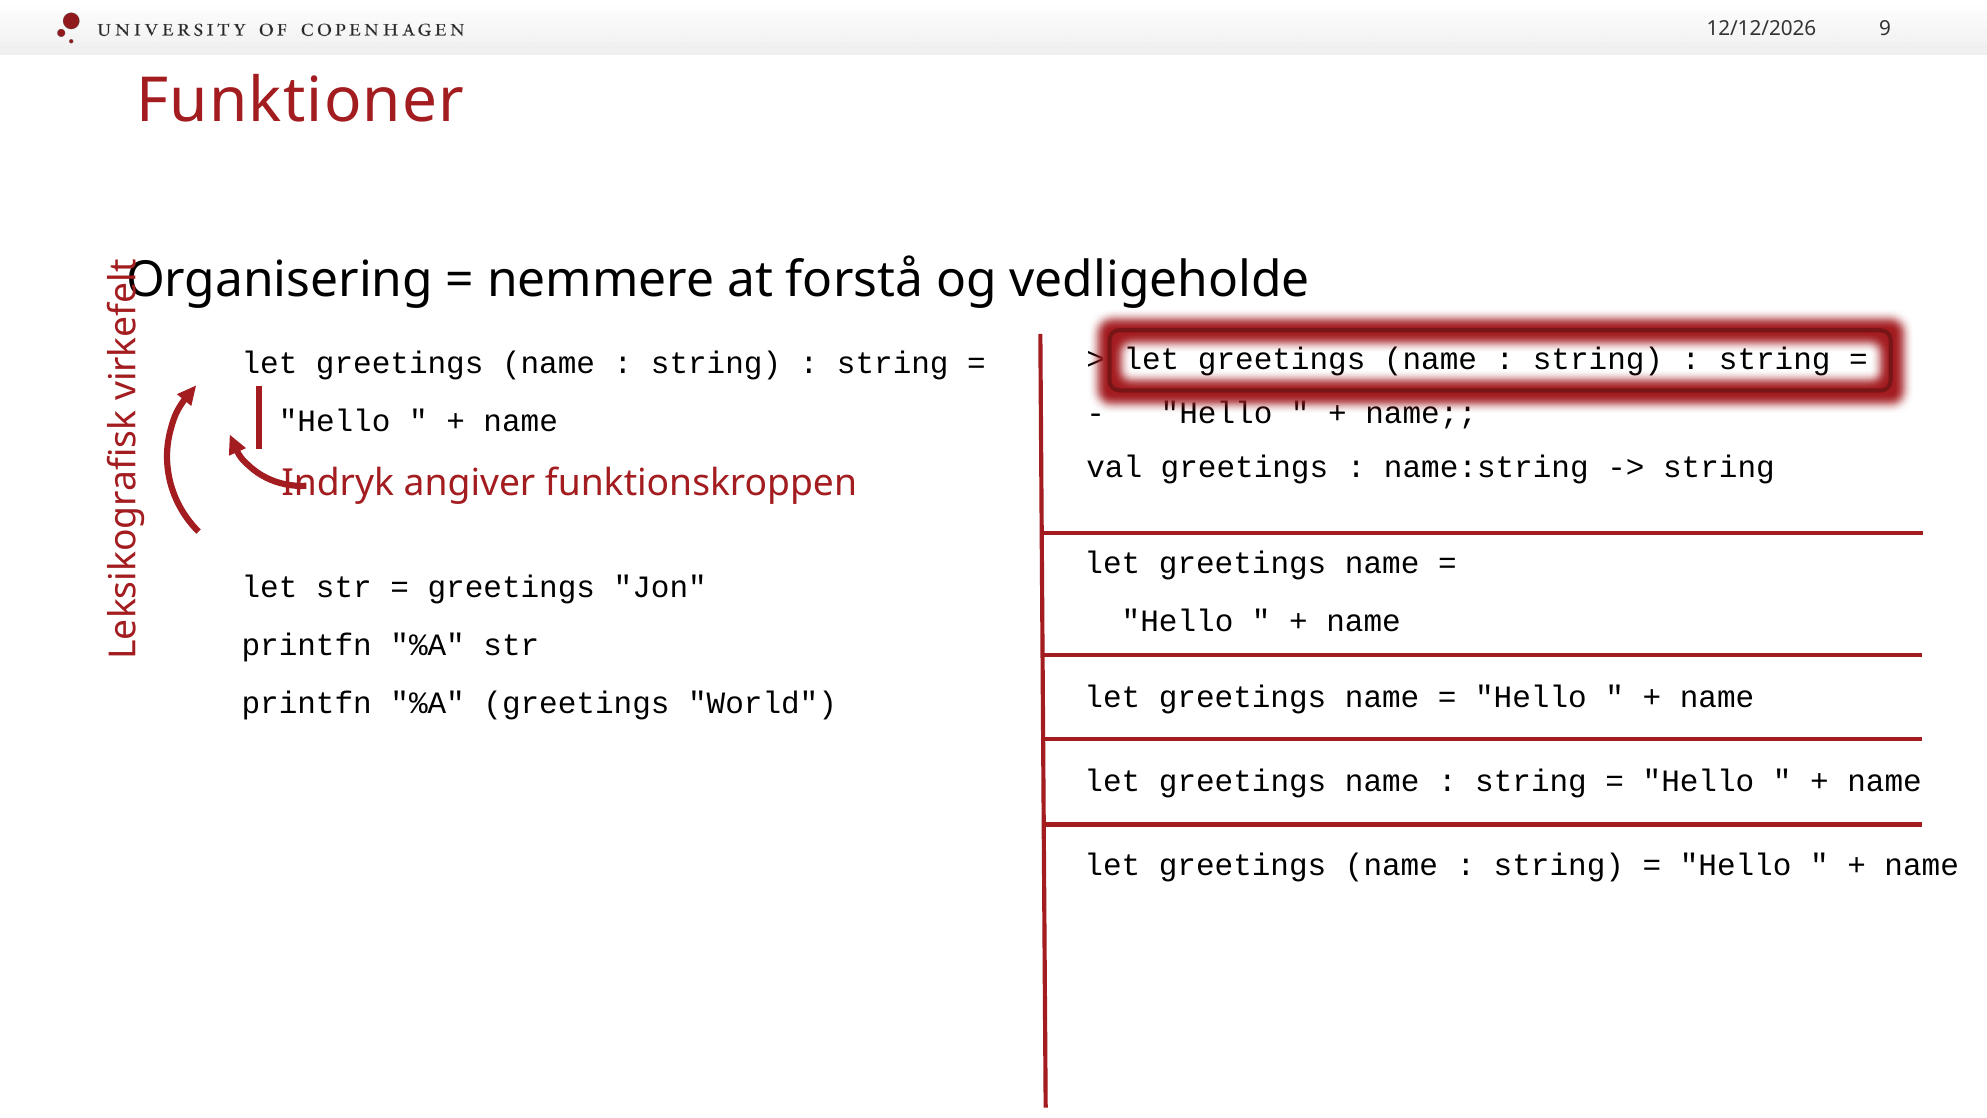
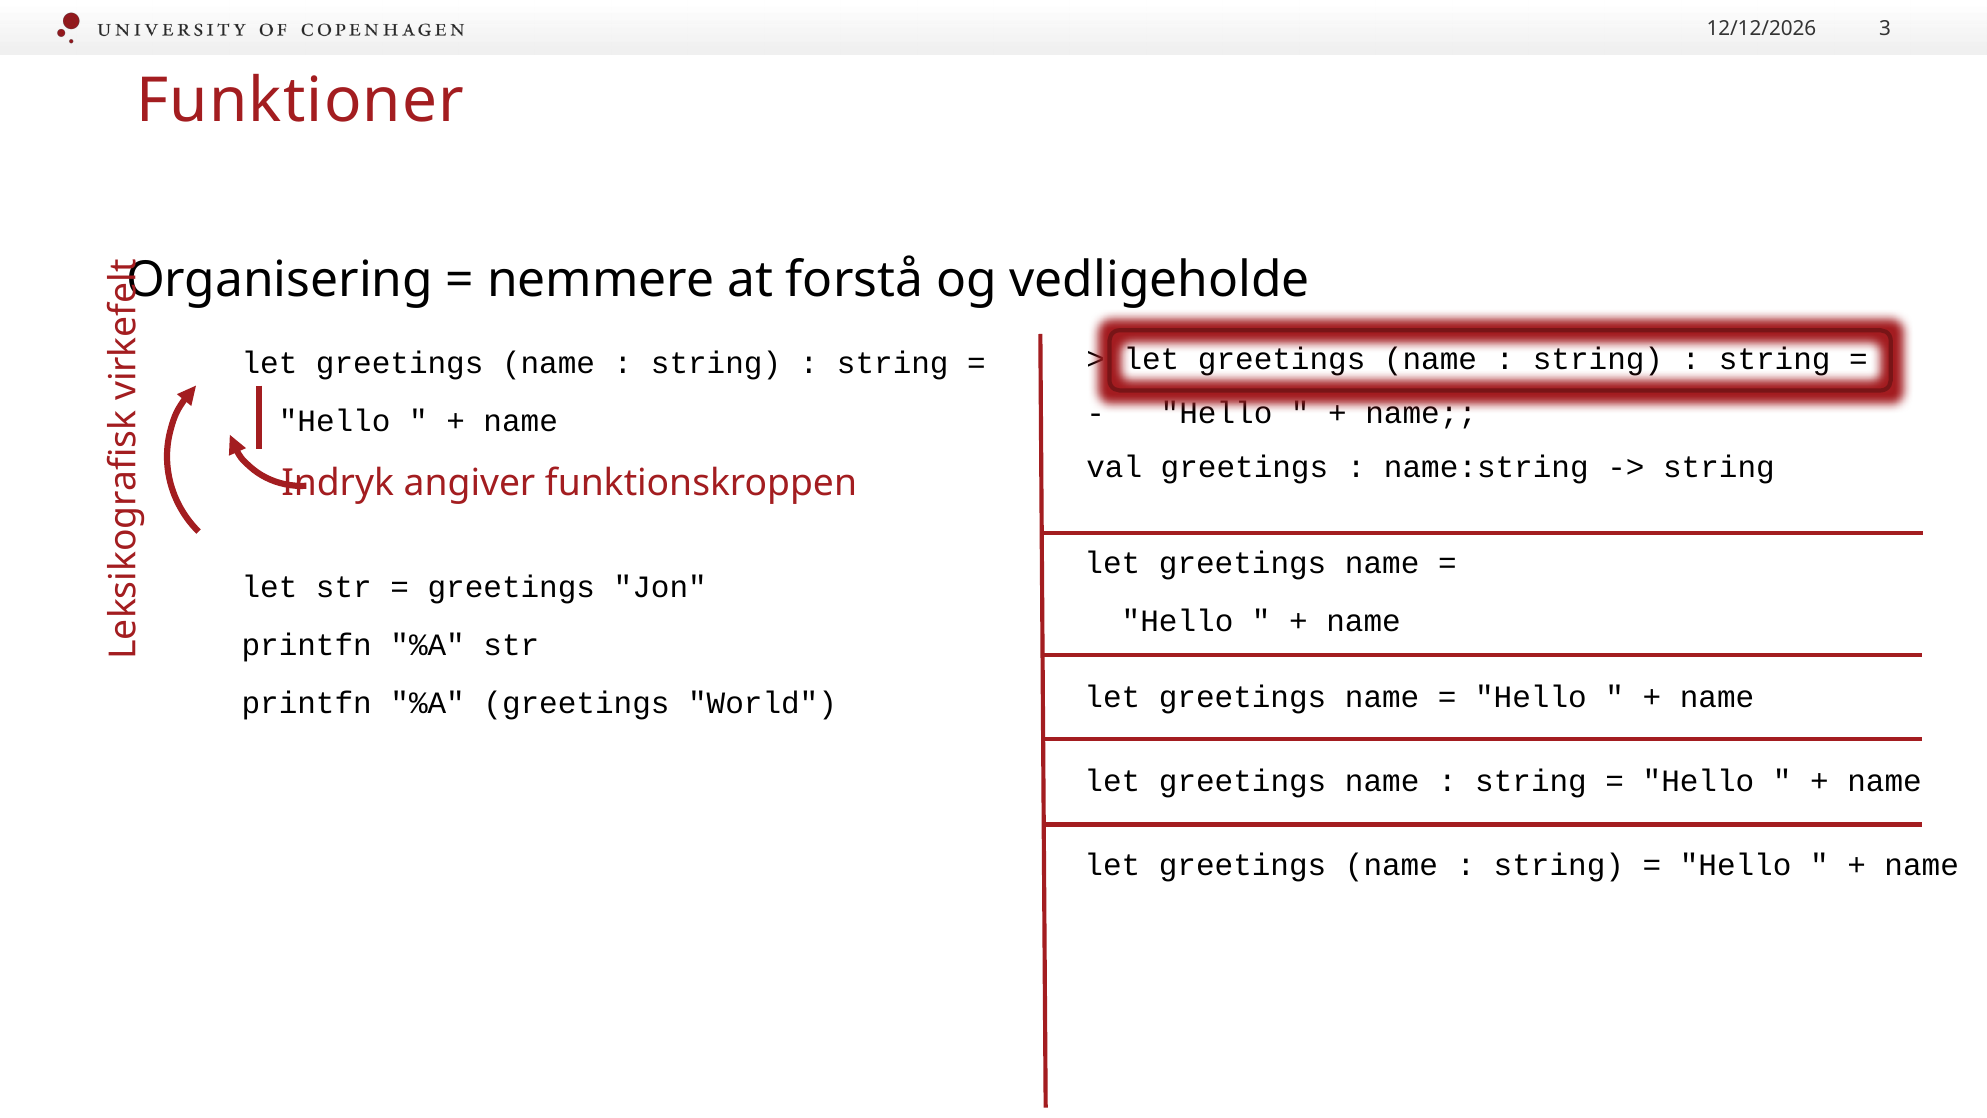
9: 9 -> 3 (1885, 29)
